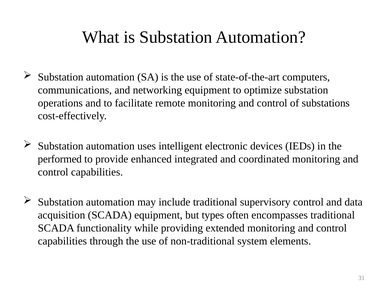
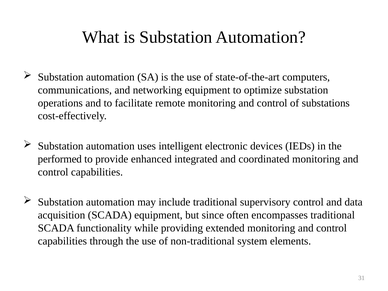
types: types -> since (213, 215)
